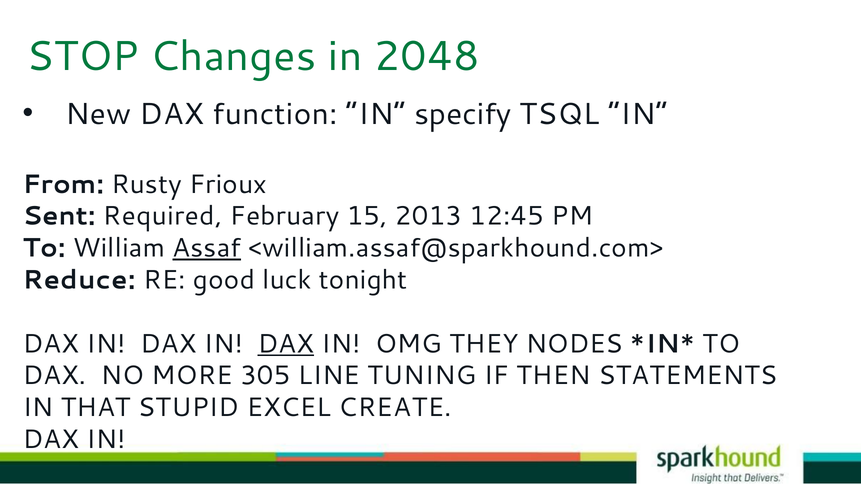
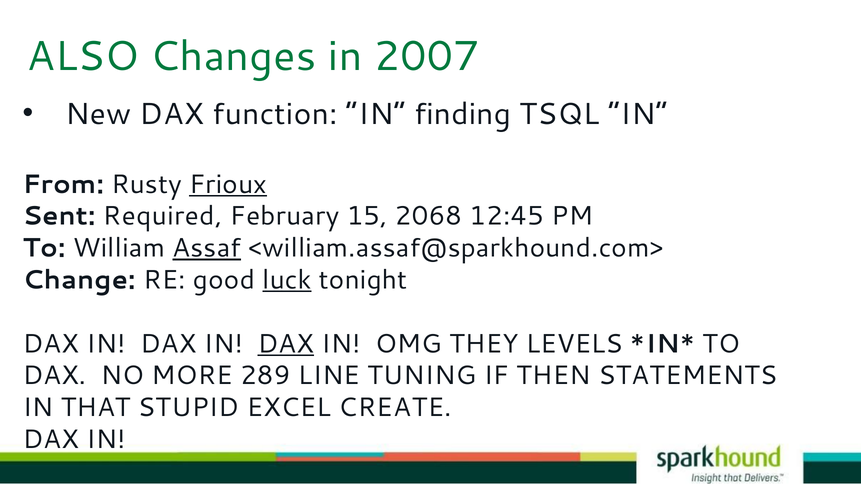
STOP: STOP -> ALSO (83, 57)
2048: 2048 -> 2007 (427, 57)
specify: specify -> finding (463, 114)
Frioux underline: none -> present (228, 184)
2013: 2013 -> 2068 (429, 216)
Reduce: Reduce -> Change (79, 280)
luck underline: none -> present (287, 280)
NODES: NODES -> LEVELS (574, 344)
305: 305 -> 289 (265, 376)
